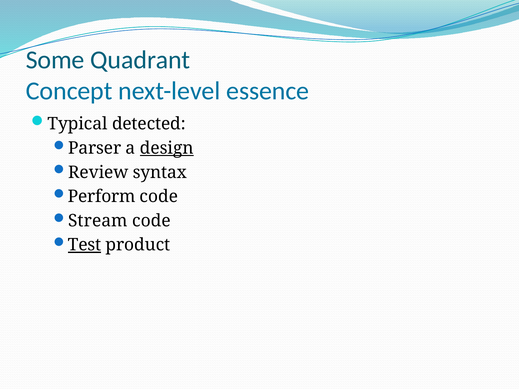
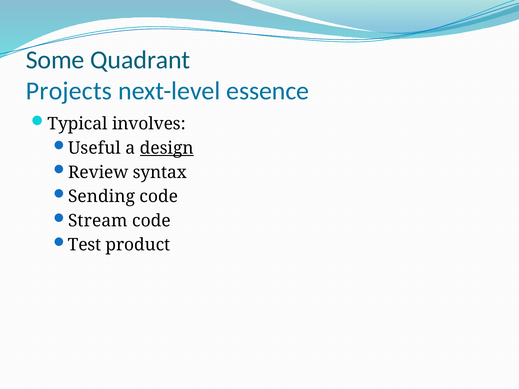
Concept: Concept -> Projects (69, 91)
detected: detected -> involves (149, 124)
Parser: Parser -> Useful (95, 148)
Perform: Perform -> Sending (102, 197)
Test underline: present -> none (85, 245)
